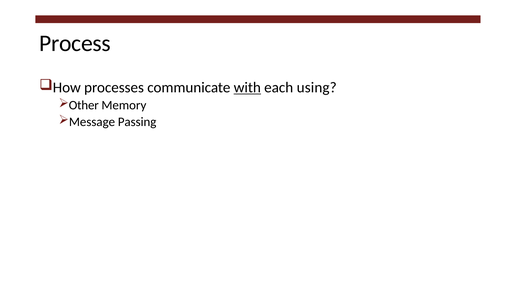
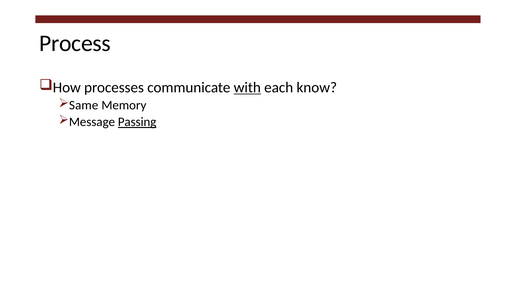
using: using -> know (317, 87)
Other: Other -> Same (84, 105)
Passing underline: none -> present (137, 122)
